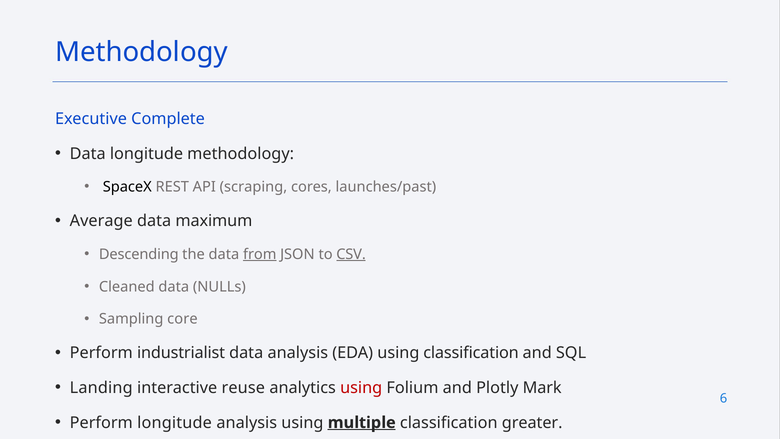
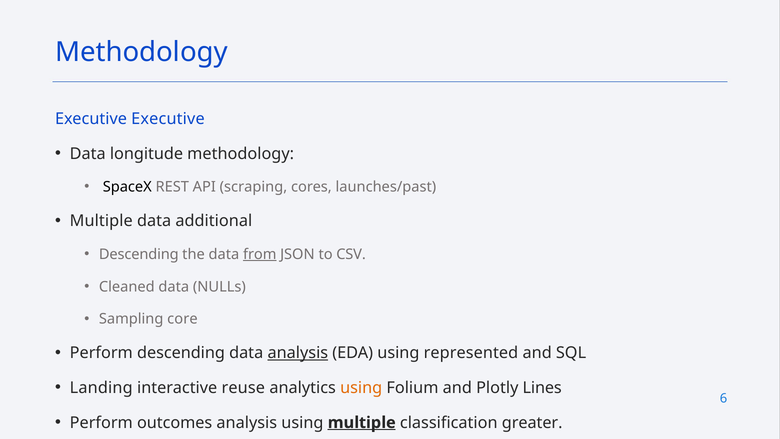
Executive Complete: Complete -> Executive (168, 119)
Average: Average -> Multiple (101, 221)
maximum: maximum -> additional (214, 221)
CSV underline: present -> none (351, 254)
Perform industrialist: industrialist -> descending (181, 353)
analysis underline: none -> present (298, 353)
using classification: classification -> represented (471, 353)
using colour: red -> orange (361, 388)
Mark: Mark -> Lines (542, 388)
Perform longitude: longitude -> outcomes (175, 422)
